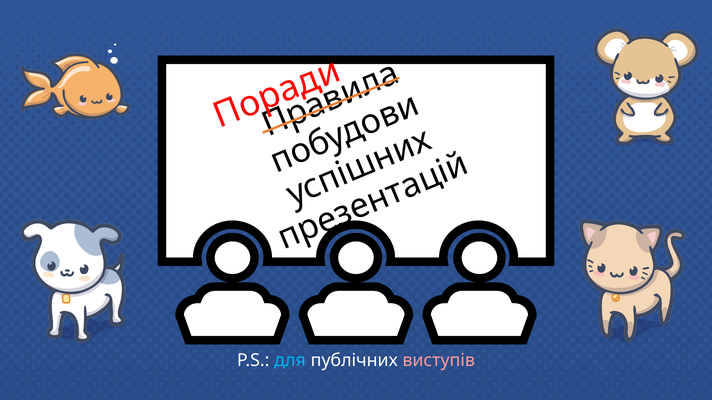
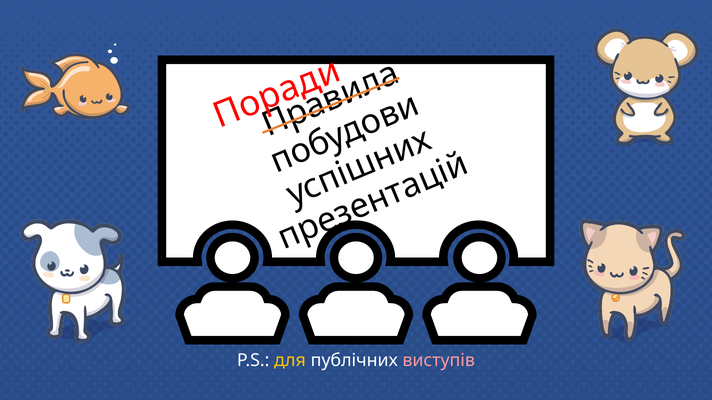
для colour: light blue -> yellow (290, 361)
